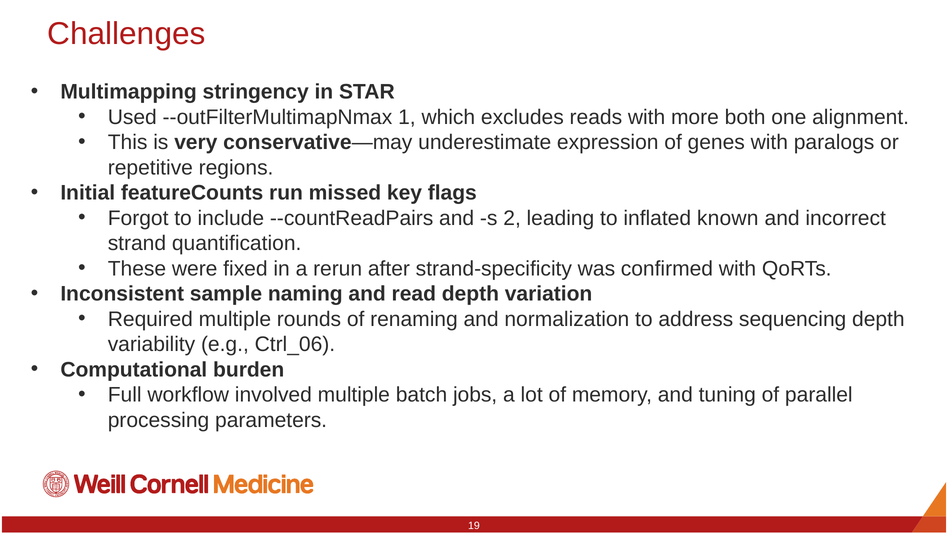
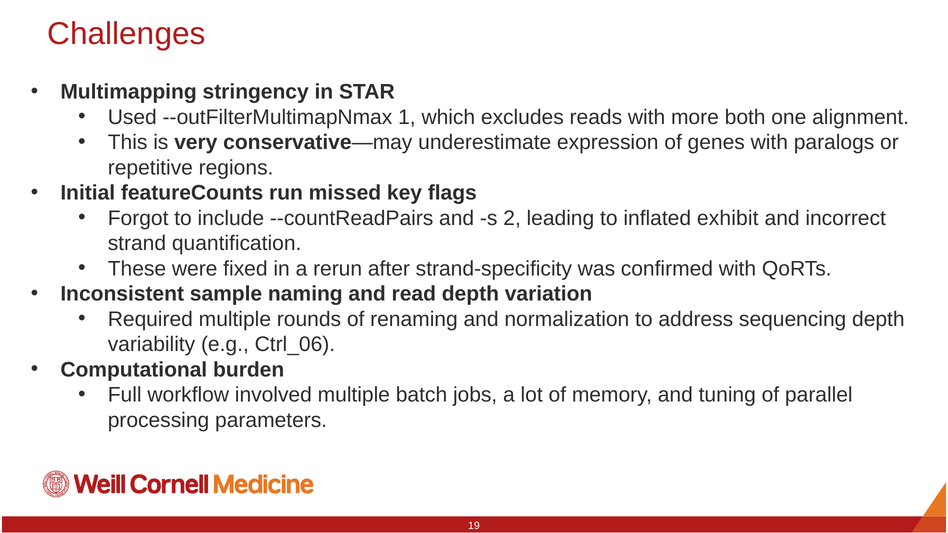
known: known -> exhibit (728, 218)
